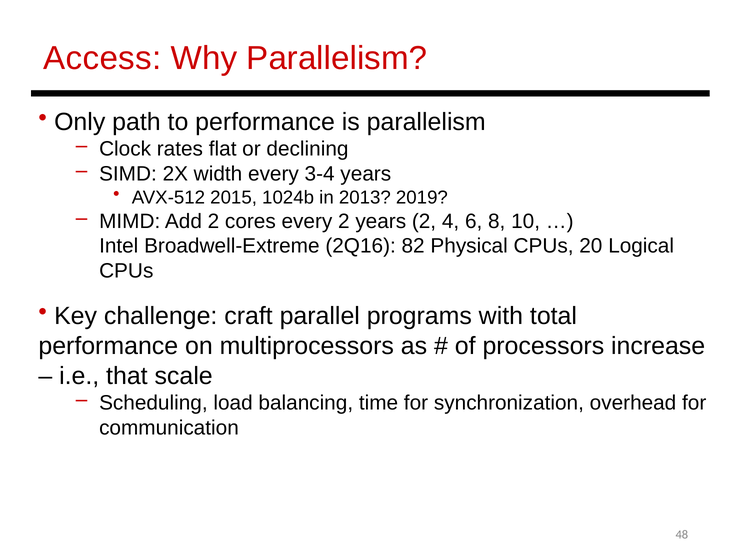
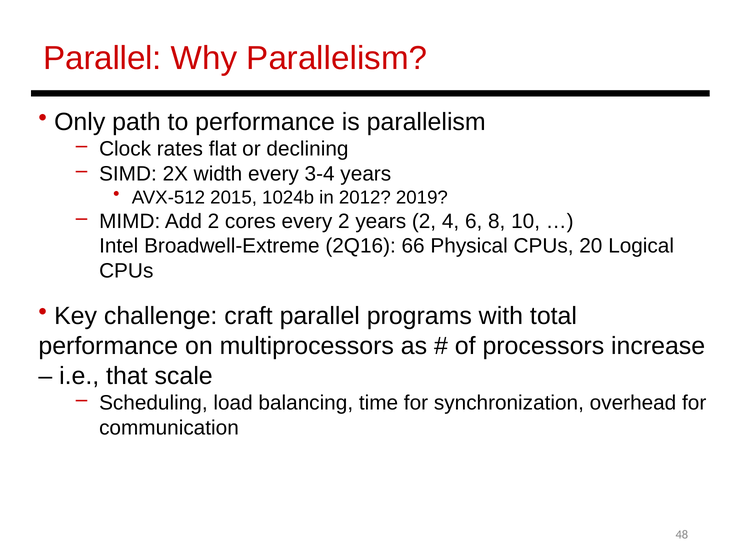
Access: Access -> Parallel (103, 58)
2013: 2013 -> 2012 (365, 197)
82: 82 -> 66 (413, 246)
